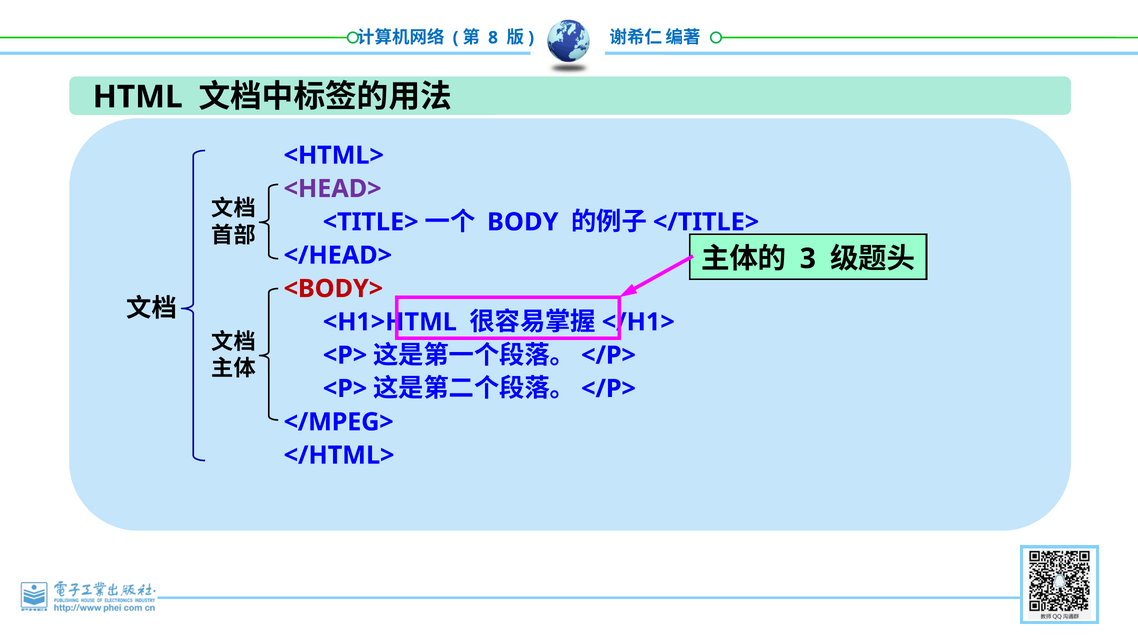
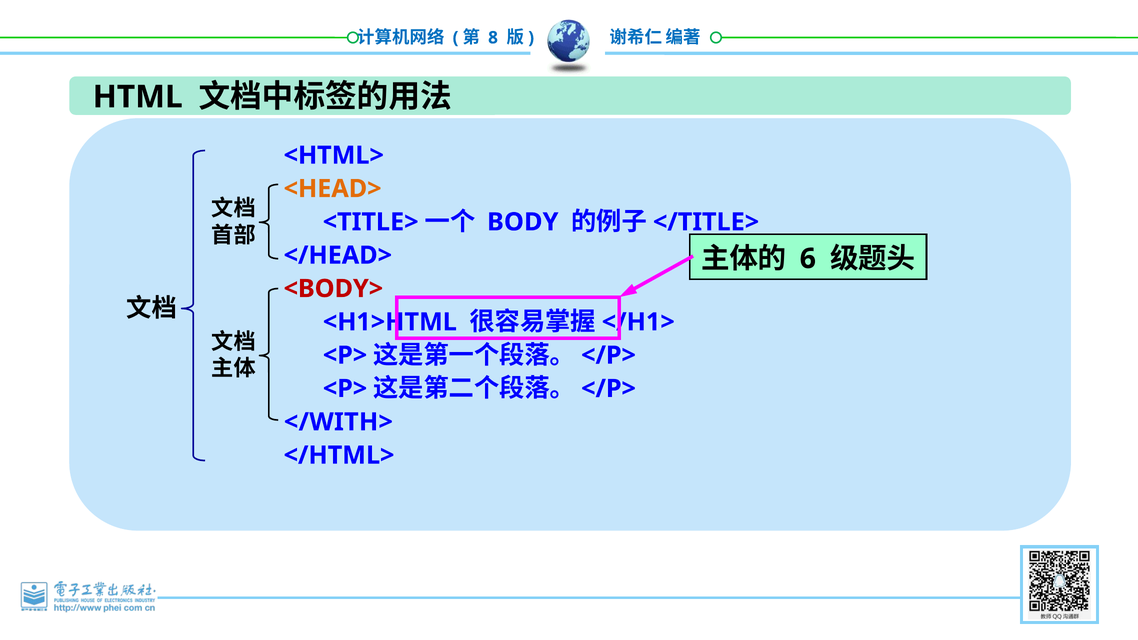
<HEAD> colour: purple -> orange (333, 189)
3: 3 -> 6 (808, 259)
</MPEG>: </MPEG> -> </WITH> (338, 422)
